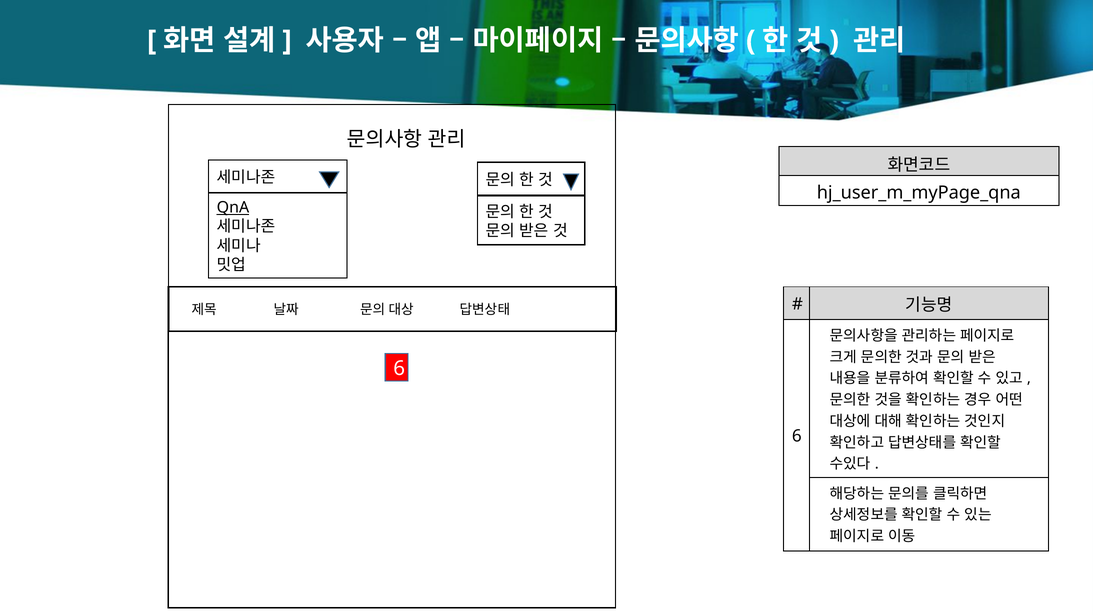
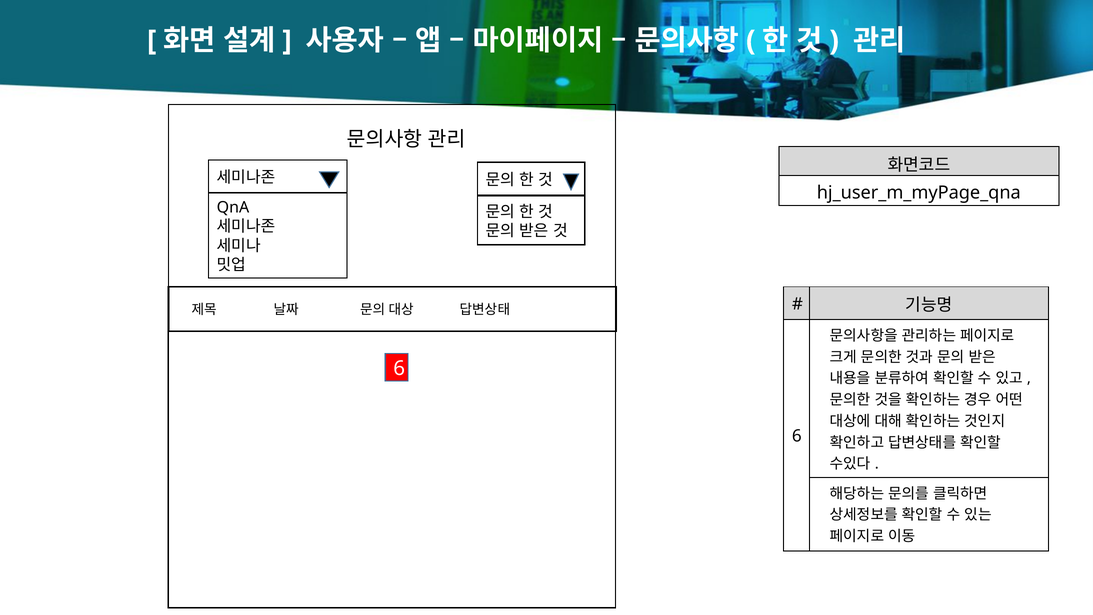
QnA underline: present -> none (233, 208)
